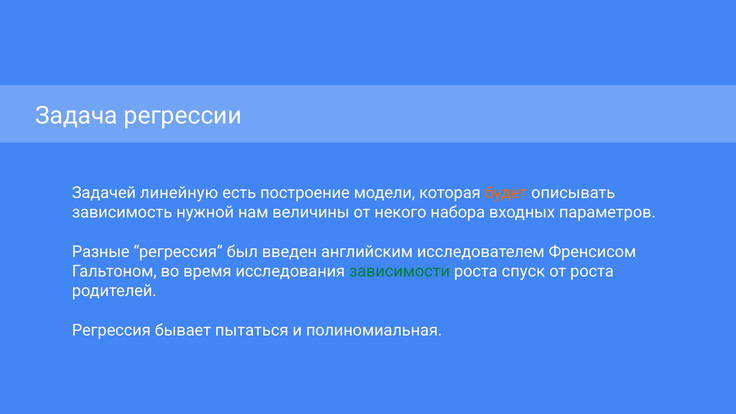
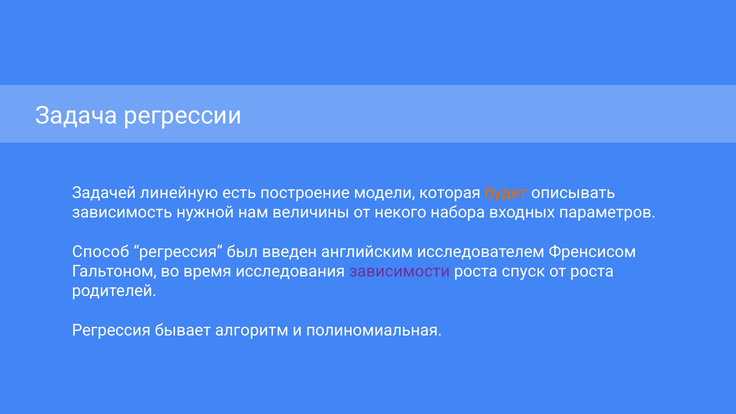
Разные: Разные -> Способ (101, 252)
зависимости colour: green -> purple (400, 271)
пытаться: пытаться -> алгоритм (252, 330)
